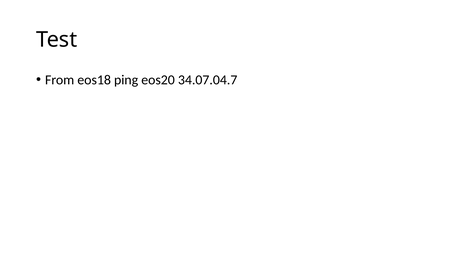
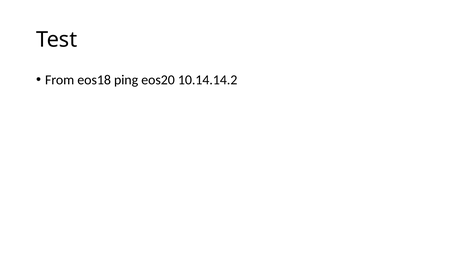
34.07.04.7: 34.07.04.7 -> 10.14.14.2 (208, 80)
